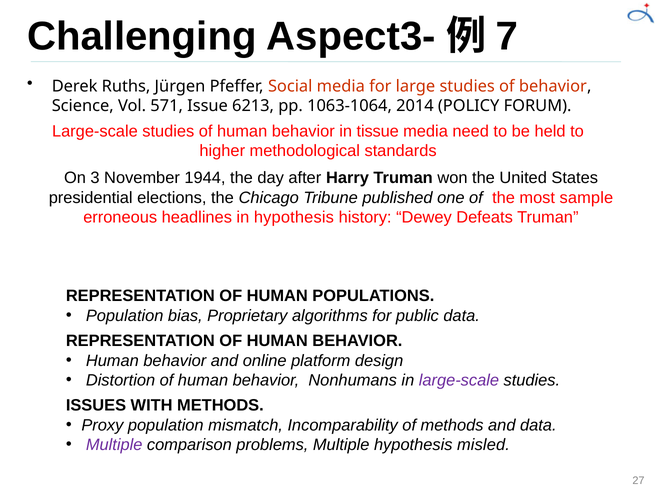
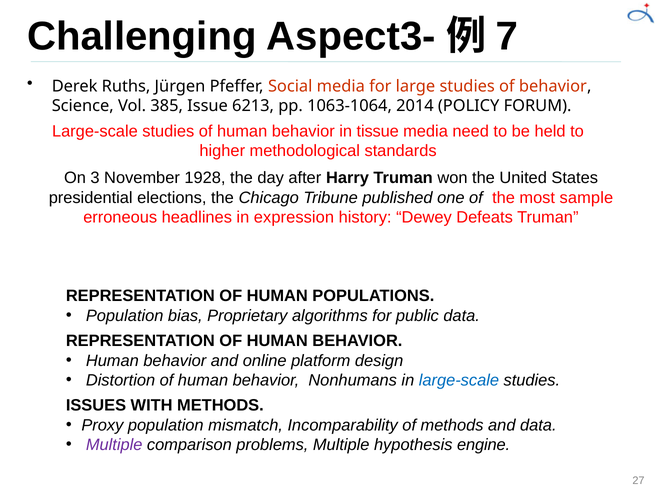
571: 571 -> 385 (167, 106)
1944: 1944 -> 1928 (205, 178)
in hypothesis: hypothesis -> expression (294, 217)
large-scale colour: purple -> blue (459, 380)
misled: misled -> engine (484, 445)
